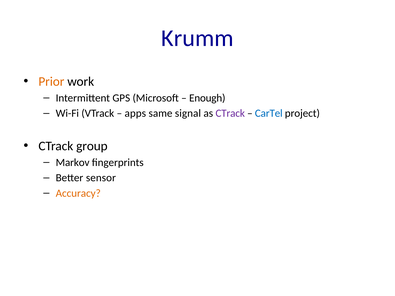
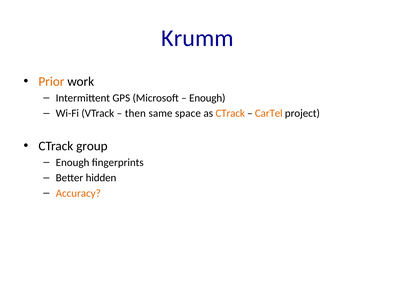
apps: apps -> then (135, 113)
signal: signal -> space (188, 113)
CTrack colour: purple -> orange (230, 113)
CarTel colour: blue -> orange (269, 113)
Markov: Markov -> Enough (73, 163)
sensor: sensor -> hidden (101, 178)
